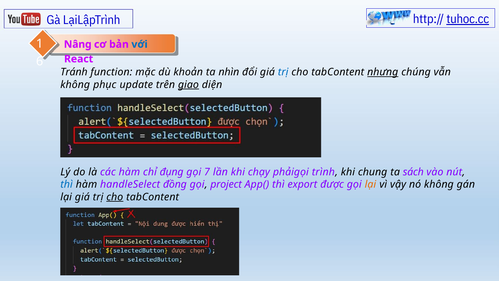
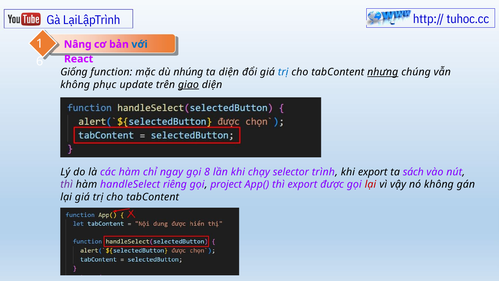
tuhoc.cc underline: present -> none (468, 19)
Tránh: Tránh -> Giống (74, 72)
khoản: khoản -> nhúng (188, 72)
ta nhìn: nhìn -> diện (229, 72)
đụng: đụng -> ngay (172, 172)
7: 7 -> 8 (207, 172)
phảigọi: phảigọi -> selector (291, 172)
khi chung: chung -> export (373, 172)
thì colour: blue -> purple (67, 184)
đồng: đồng -> riêng (175, 184)
lại colour: orange -> red (370, 184)
cho underline: present -> none (115, 197)
